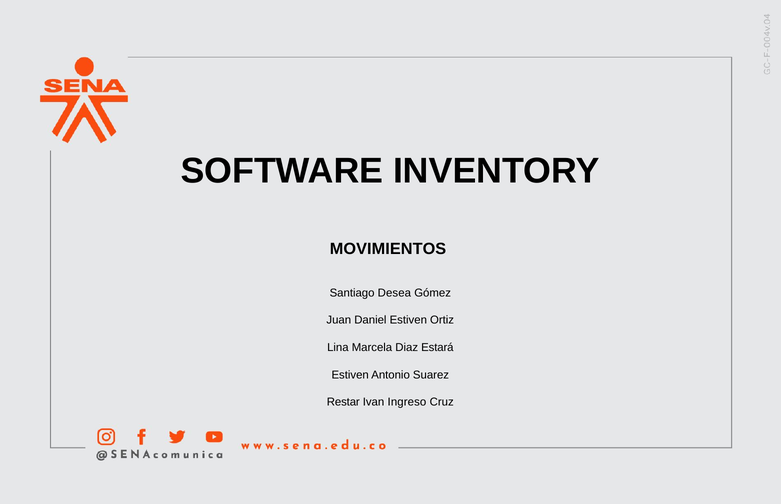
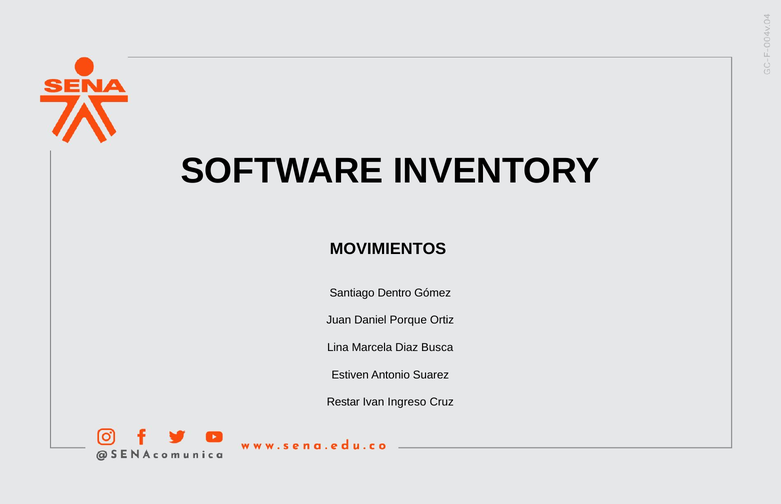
Desea: Desea -> Dentro (394, 293)
Daniel Estiven: Estiven -> Porque (408, 320)
Estará: Estará -> Busca (437, 348)
